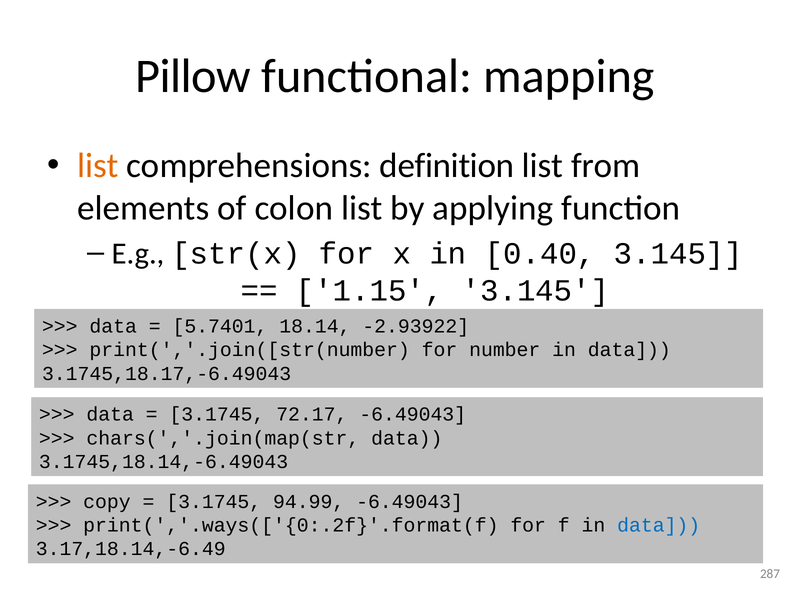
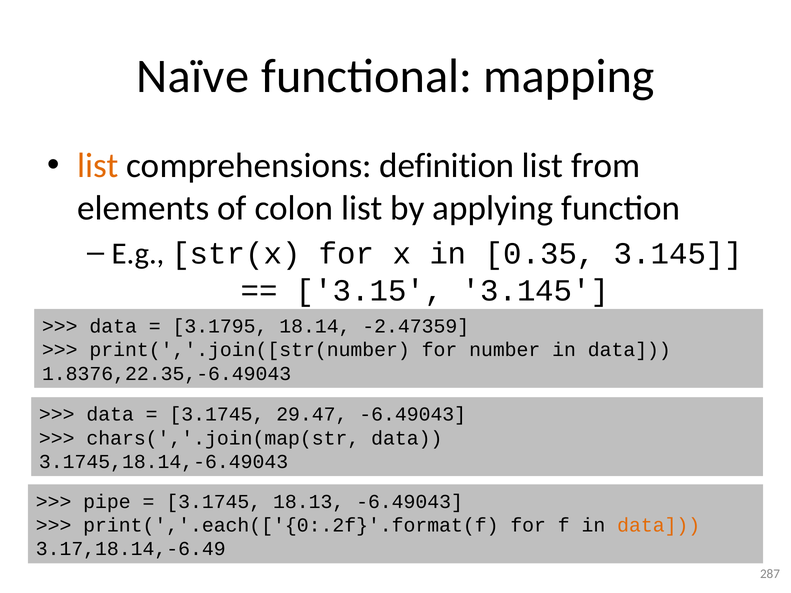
Pillow: Pillow -> Naïve (193, 77)
0.40: 0.40 -> 0.35 (540, 254)
1.15: 1.15 -> 3.15 (370, 290)
5.7401: 5.7401 -> 3.1795 (220, 326)
-2.93922: -2.93922 -> -2.47359 (416, 326)
3.1745,18.17,-6.49043: 3.1745,18.17,-6.49043 -> 1.8376,22.35,-6.49043 (167, 374)
72.17: 72.17 -> 29.47 (312, 415)
copy: copy -> pipe (107, 502)
94.99: 94.99 -> 18.13 (309, 502)
print(','.ways(['{0:.2f}'.format(f: print(','.ways(['{0:.2f}'.format(f -> print(','.each(['{0:.2f}'.format(f (291, 525)
data colour: blue -> orange (659, 525)
